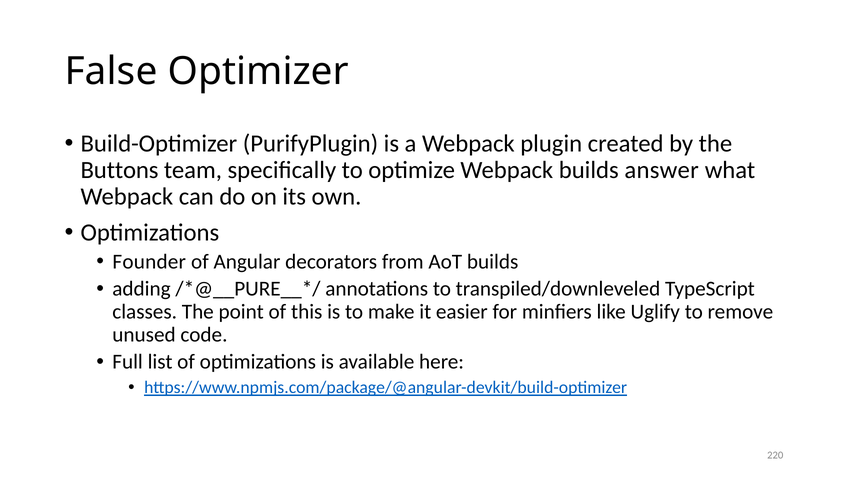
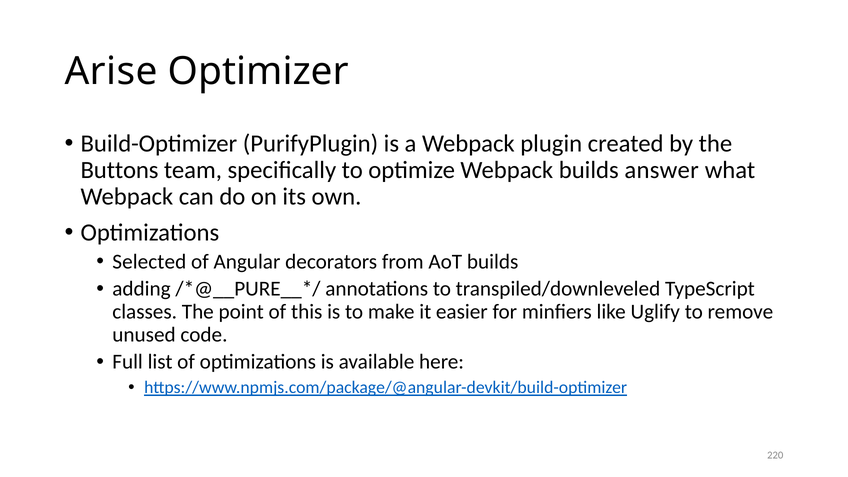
False: False -> Arise (111, 71)
Founder: Founder -> Selected (149, 262)
